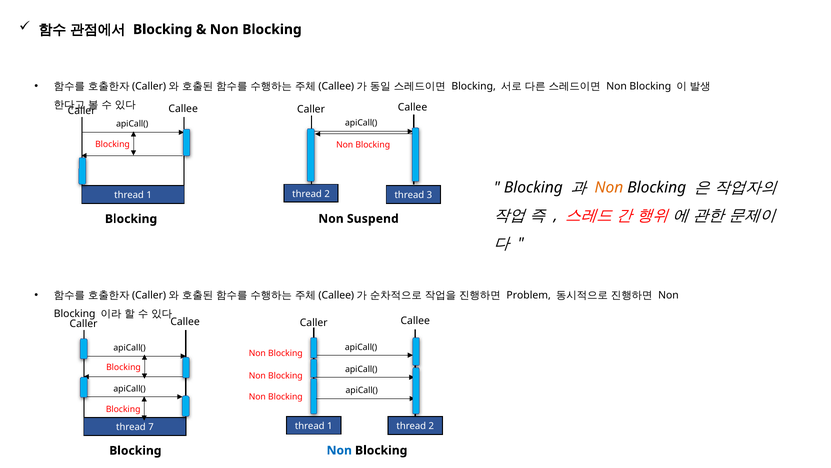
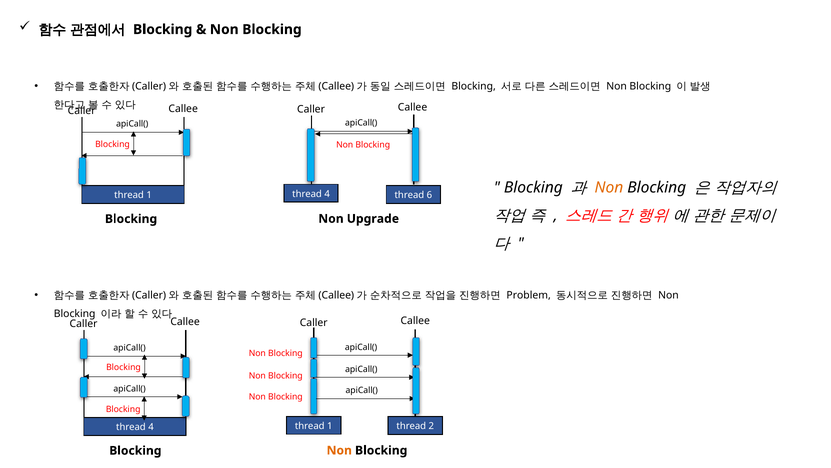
2: 2 -> 4 (327, 194)
3: 3 -> 6 (429, 195)
Suspend: Suspend -> Upgrade (373, 219)
7: 7 -> 4 (151, 427)
Non colour: blue -> orange (339, 450)
